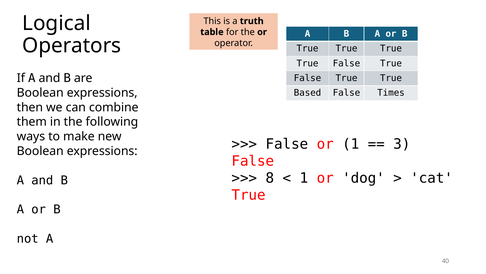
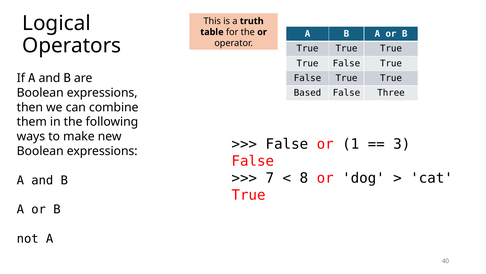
Times: Times -> Three (391, 93)
8: 8 -> 7 (270, 178)
1: 1 -> 8 (304, 178)
